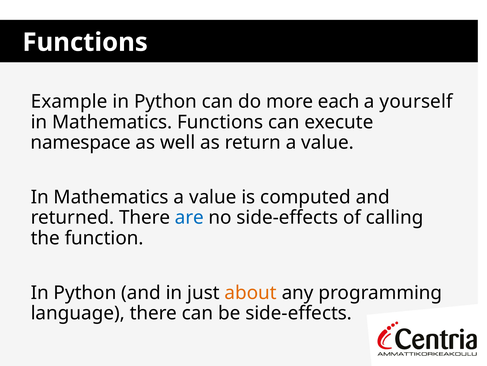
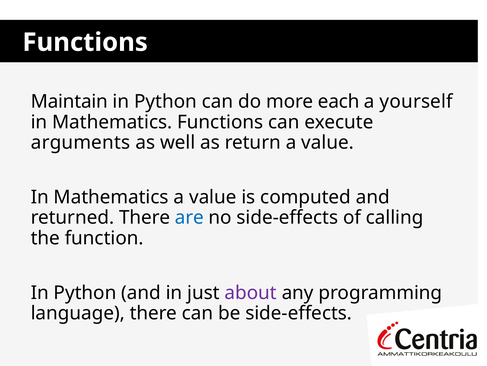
Example: Example -> Maintain (69, 101)
namespace: namespace -> arguments (81, 142)
about colour: orange -> purple (251, 292)
